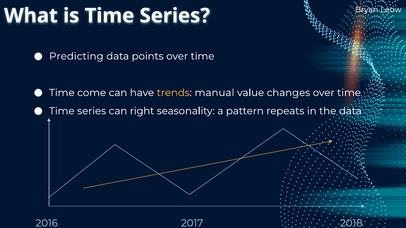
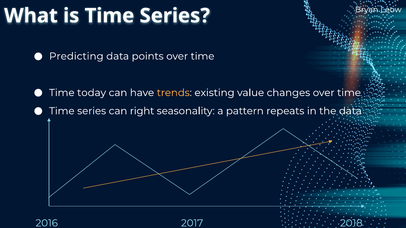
come: come -> today (92, 93)
manual: manual -> existing (214, 93)
